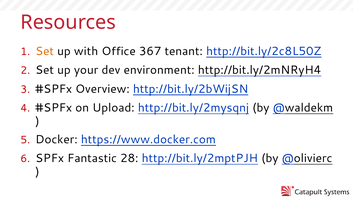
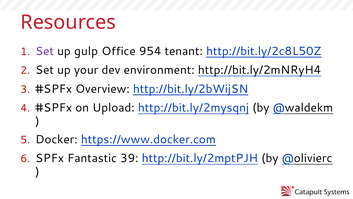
Set colour: orange -> purple (45, 51)
with: with -> gulp (86, 51)
367: 367 -> 954 (150, 51)
28: 28 -> 39 (129, 158)
